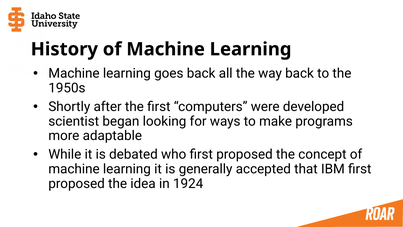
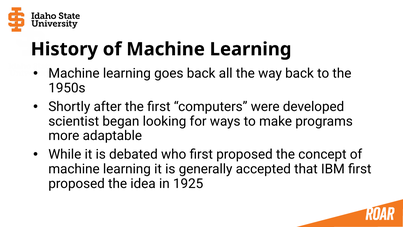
1924: 1924 -> 1925 (188, 183)
